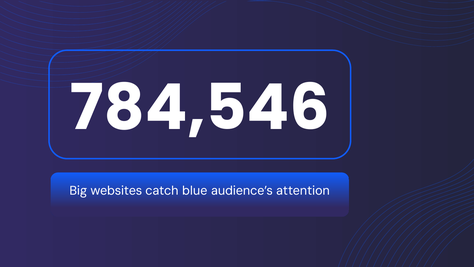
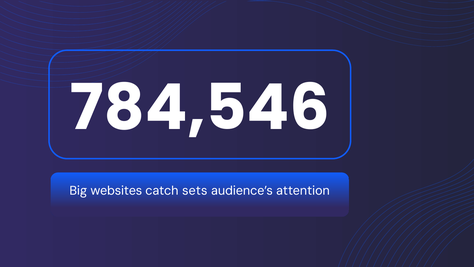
blue: blue -> sets (195, 190)
